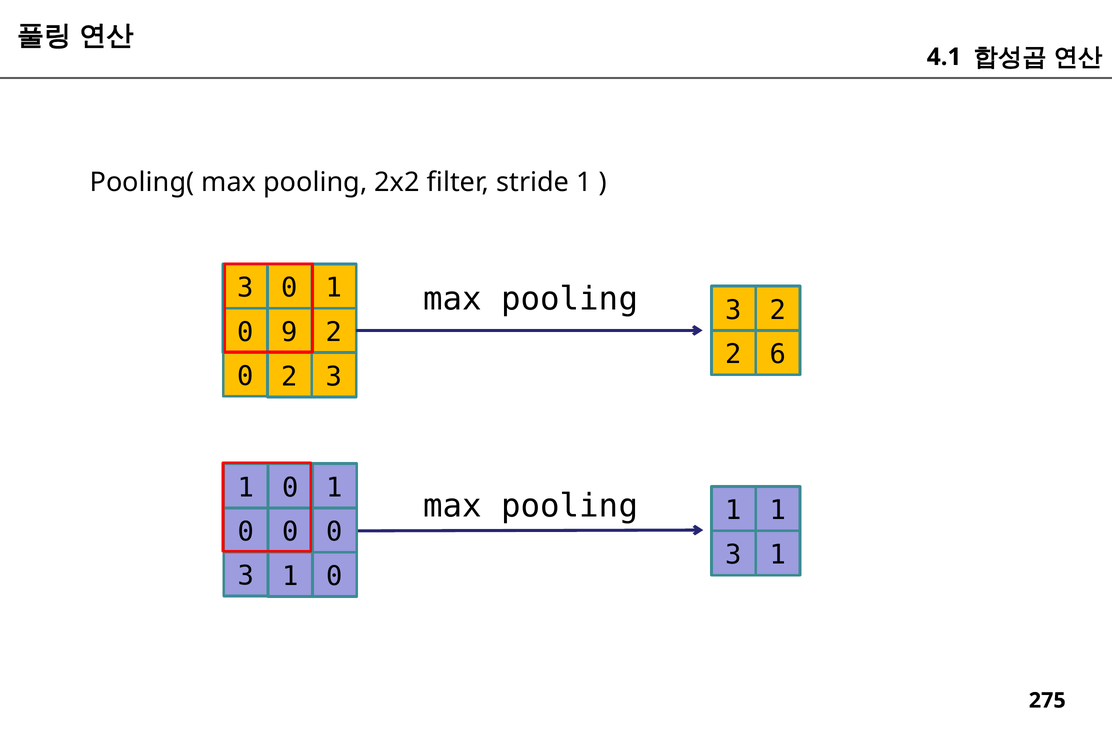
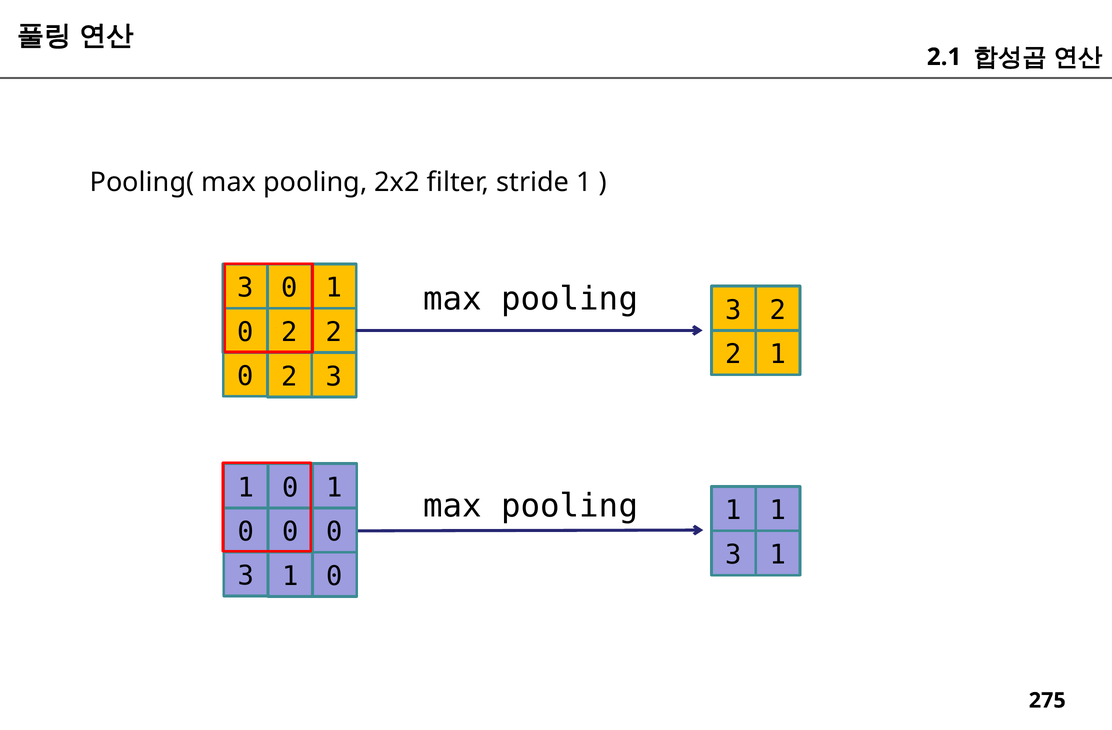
4.1: 4.1 -> 2.1 (944, 57)
0 9: 9 -> 2 (290, 332)
2 6: 6 -> 1 (778, 355)
